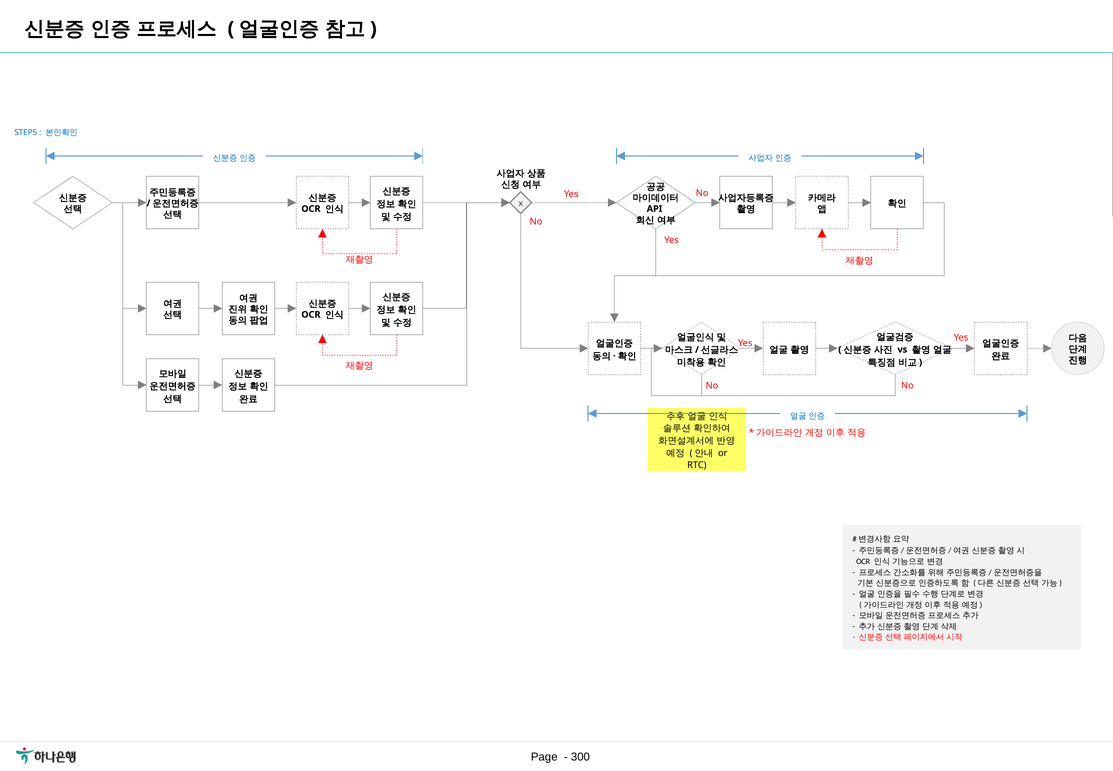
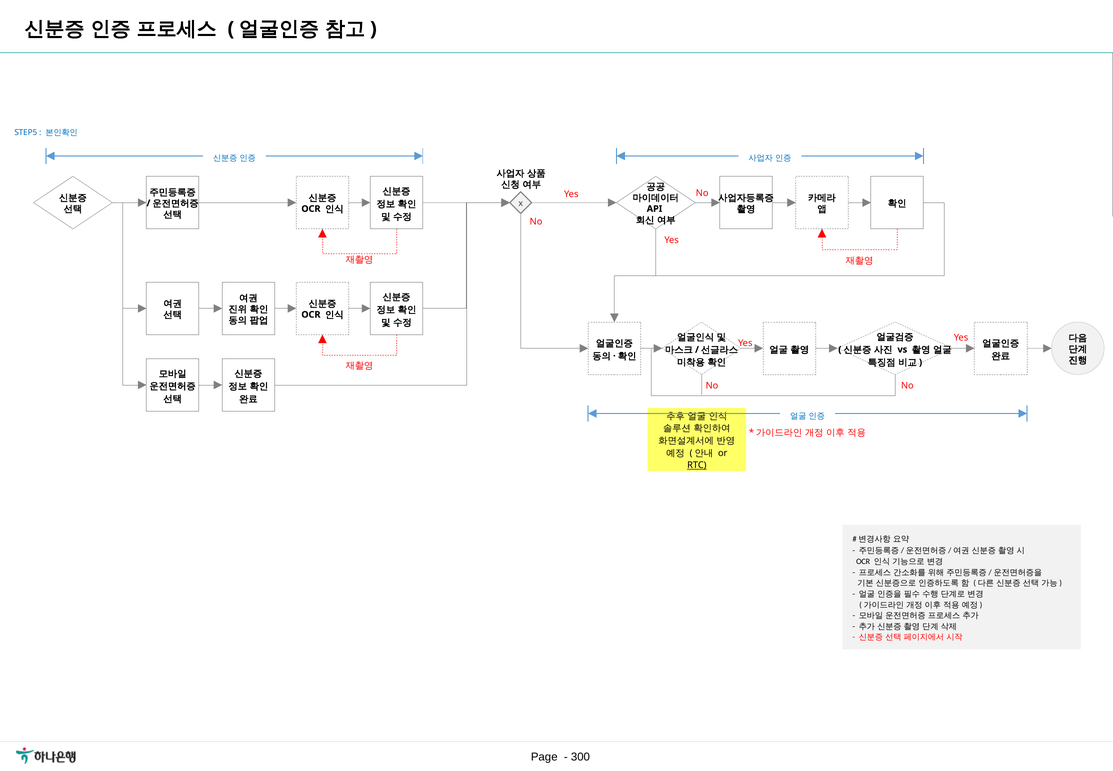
RTC underline: none -> present (697, 465)
